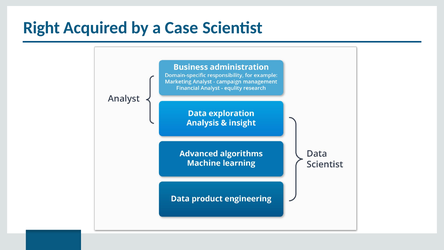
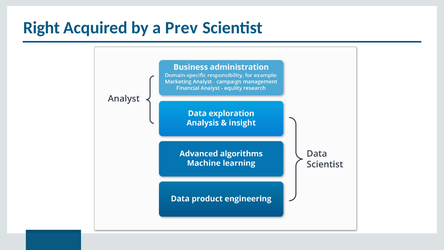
Case: Case -> Prev (181, 28)
